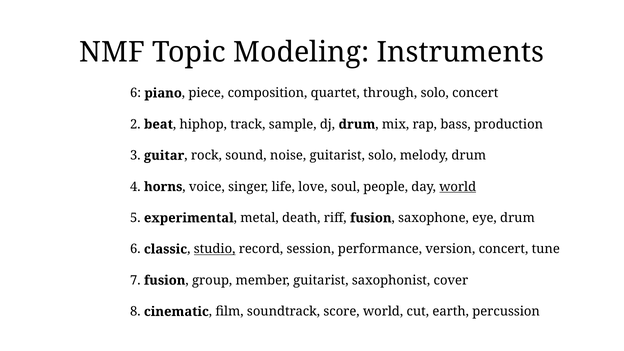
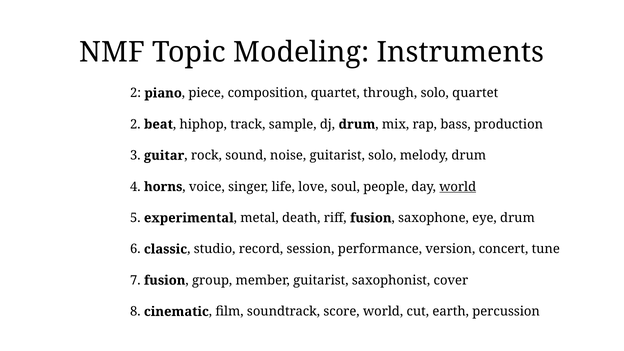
6: 6 -> 2 (136, 93)
solo concert: concert -> quartet (475, 93)
studio underline: present -> none (215, 249)
